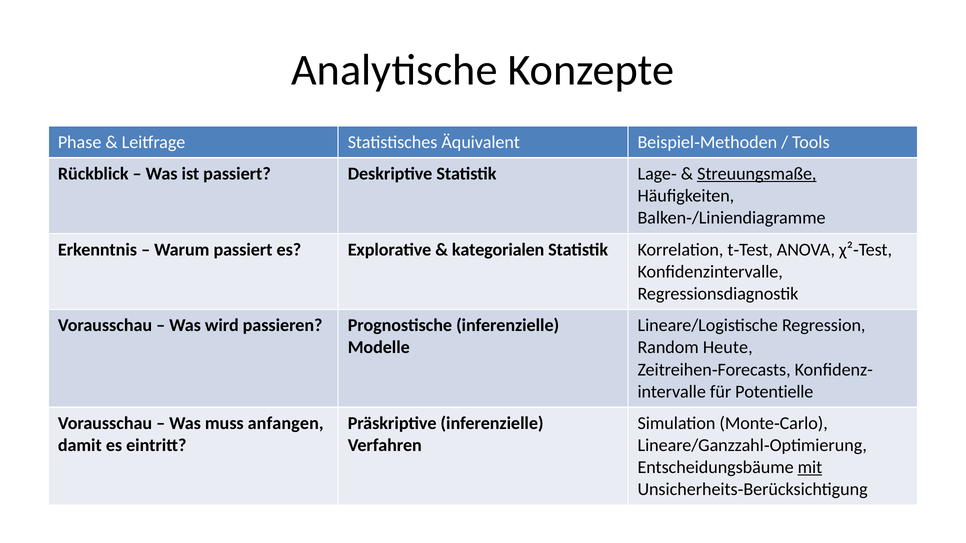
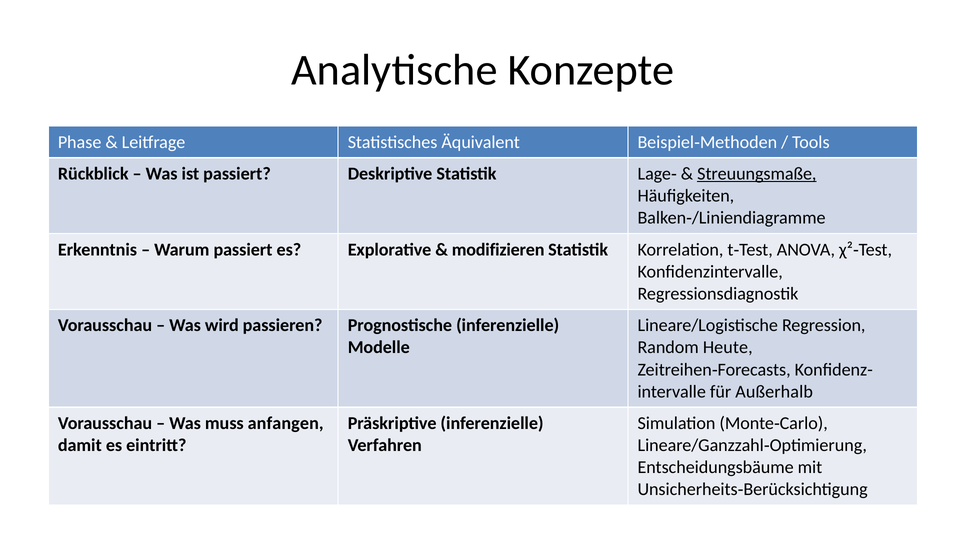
kategorialen: kategorialen -> modifizieren (498, 250)
Potentielle: Potentielle -> Außerhalb (774, 392)
mit underline: present -> none (810, 468)
